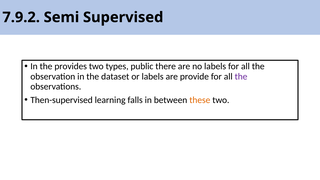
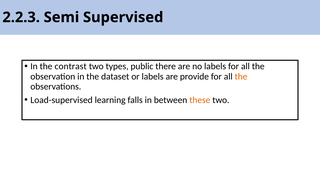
7.9.2: 7.9.2 -> 2.2.3 (21, 17)
provides: provides -> contrast (71, 66)
the colour: purple -> orange (241, 76)
Then-supervised: Then-supervised -> Load-supervised (62, 100)
